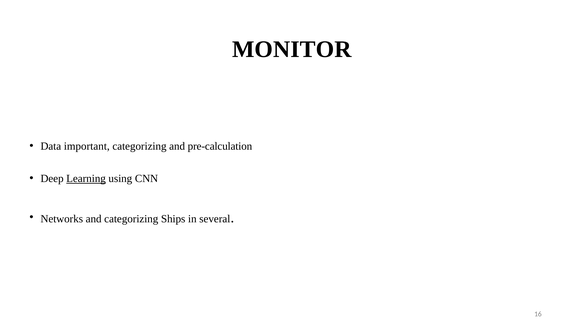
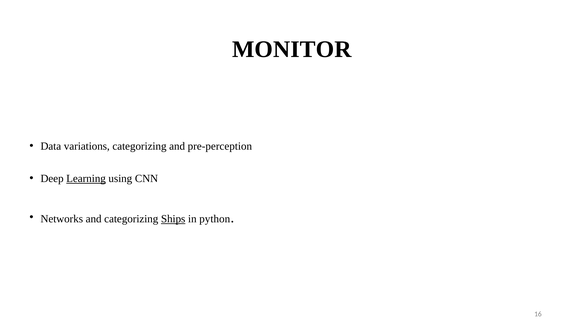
important: important -> variations (87, 146)
pre-calculation: pre-calculation -> pre-perception (220, 146)
Ships underline: none -> present (173, 219)
several: several -> python (215, 219)
